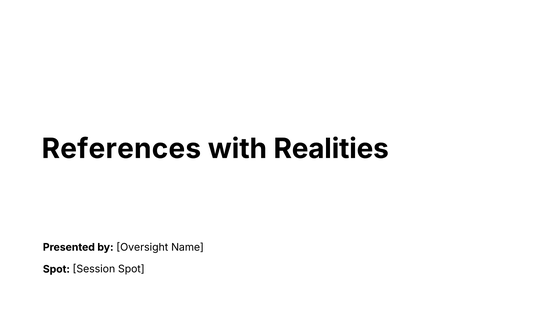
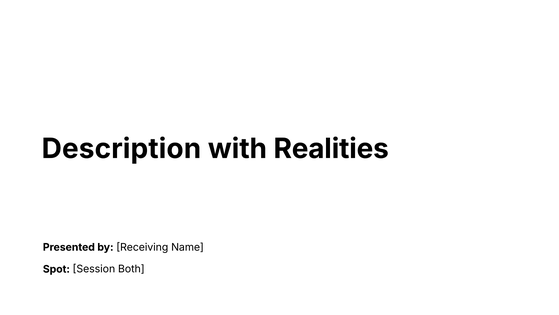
References: References -> Description (121, 149)
Oversight: Oversight -> Receiving (142, 247)
Session Spot: Spot -> Both (131, 269)
